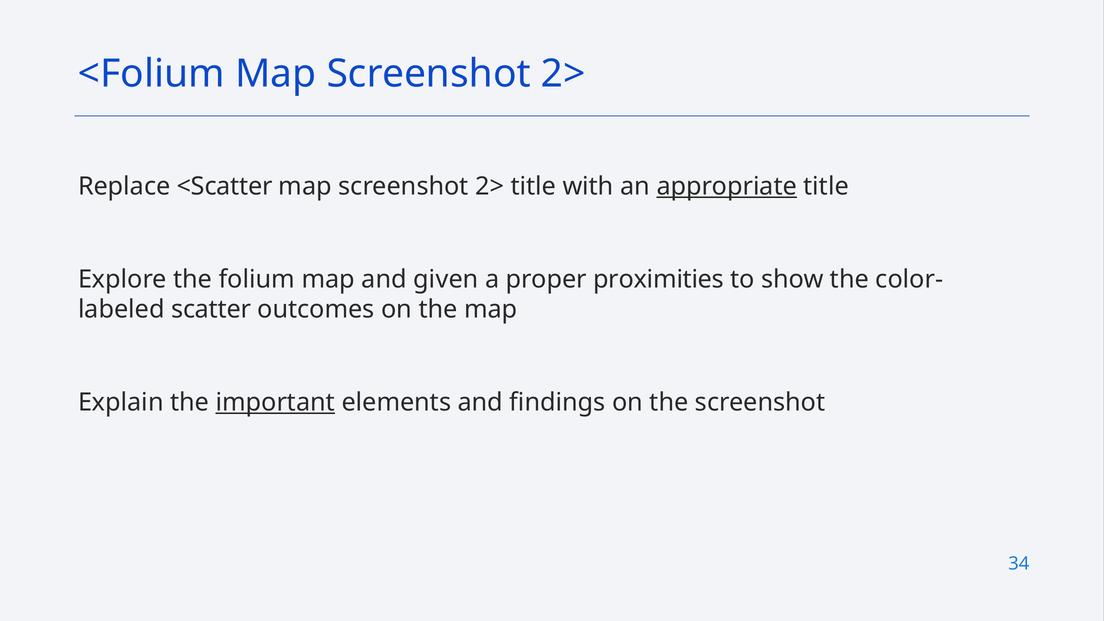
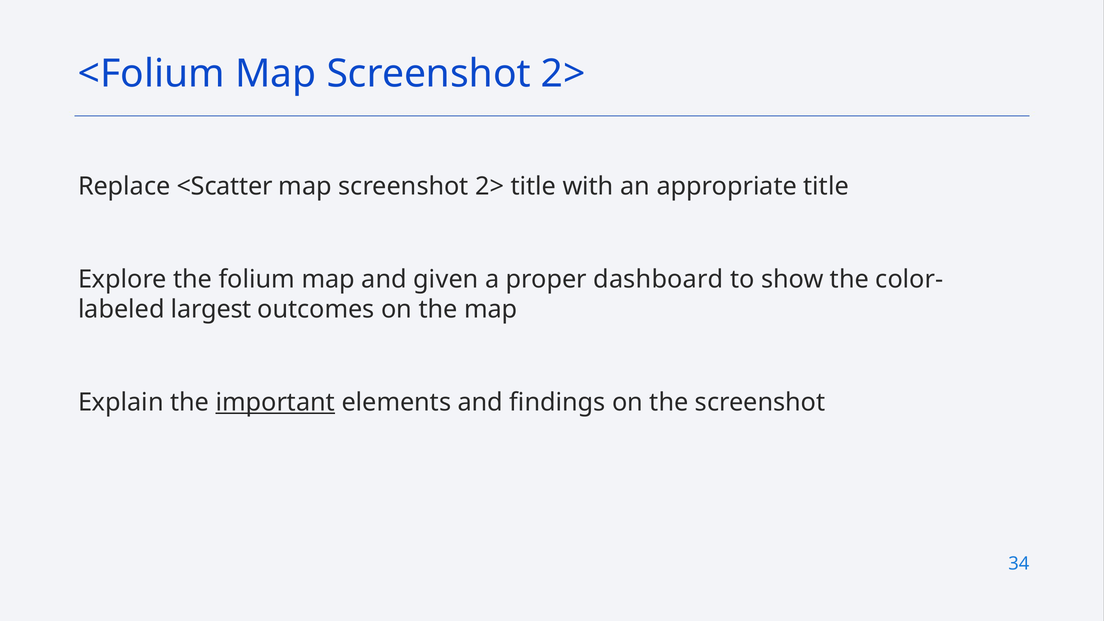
appropriate underline: present -> none (727, 186)
proximities: proximities -> dashboard (658, 279)
scatter: scatter -> largest (211, 310)
